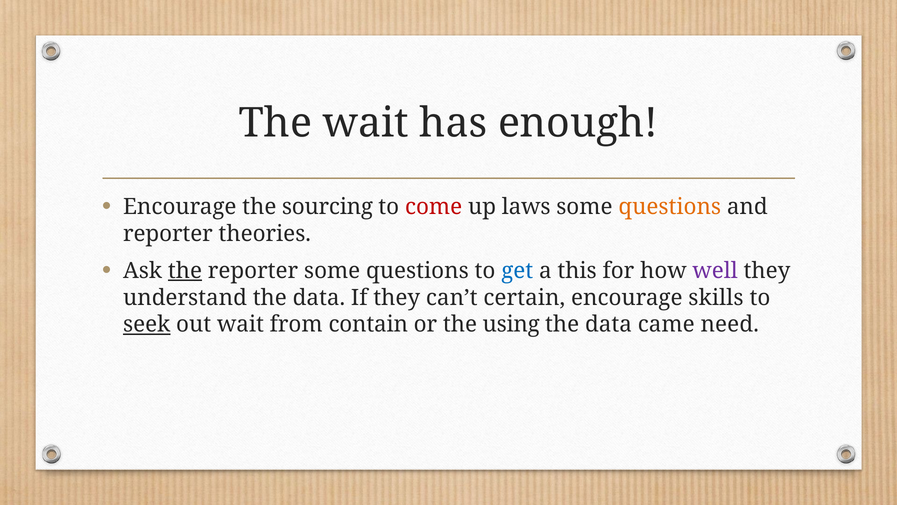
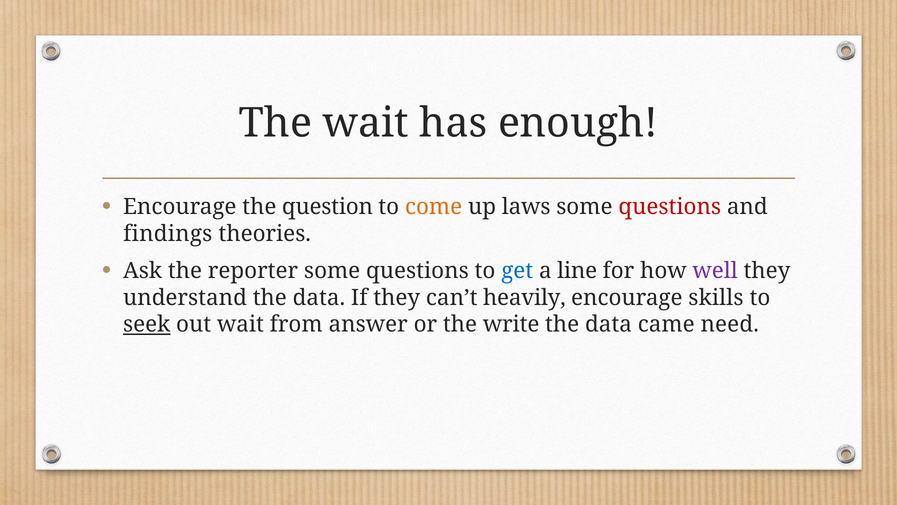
sourcing: sourcing -> question (327, 207)
come colour: red -> orange (434, 207)
questions colour: orange -> red (670, 207)
reporter: reporter -> findings (168, 233)
the underline: present -> none (185, 270)
this: this -> line (577, 270)
certain: certain -> heavily (524, 297)
contain: contain -> answer (368, 324)
using: using -> write (511, 324)
